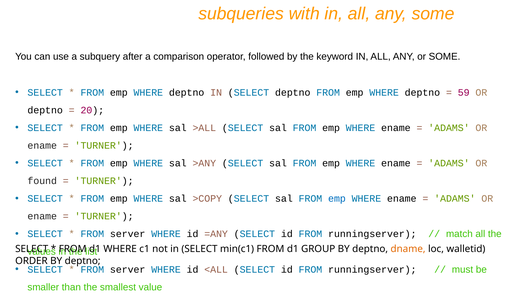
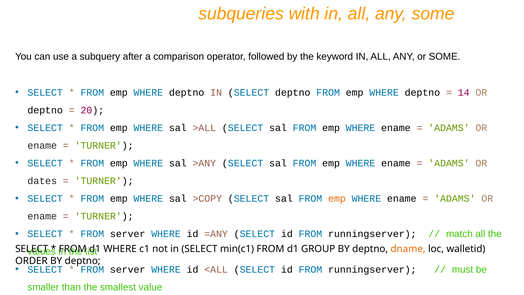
59: 59 -> 14 (464, 92)
found: found -> dates (42, 181)
emp colour: blue -> orange (337, 198)
